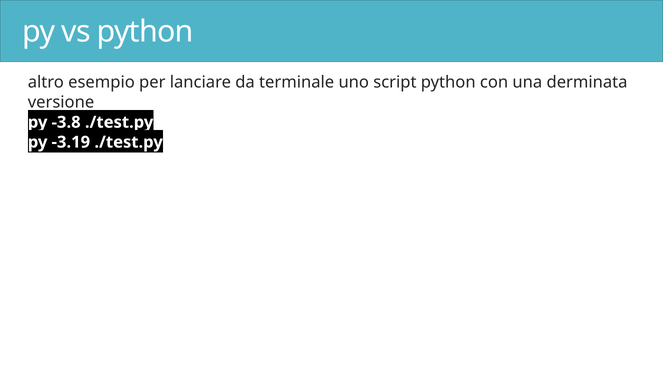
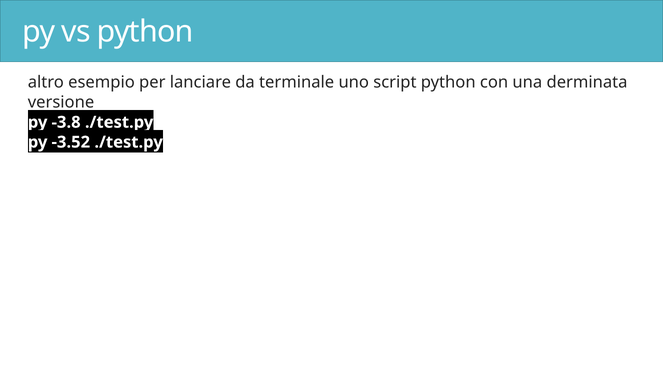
-3.19: -3.19 -> -3.52 (71, 142)
